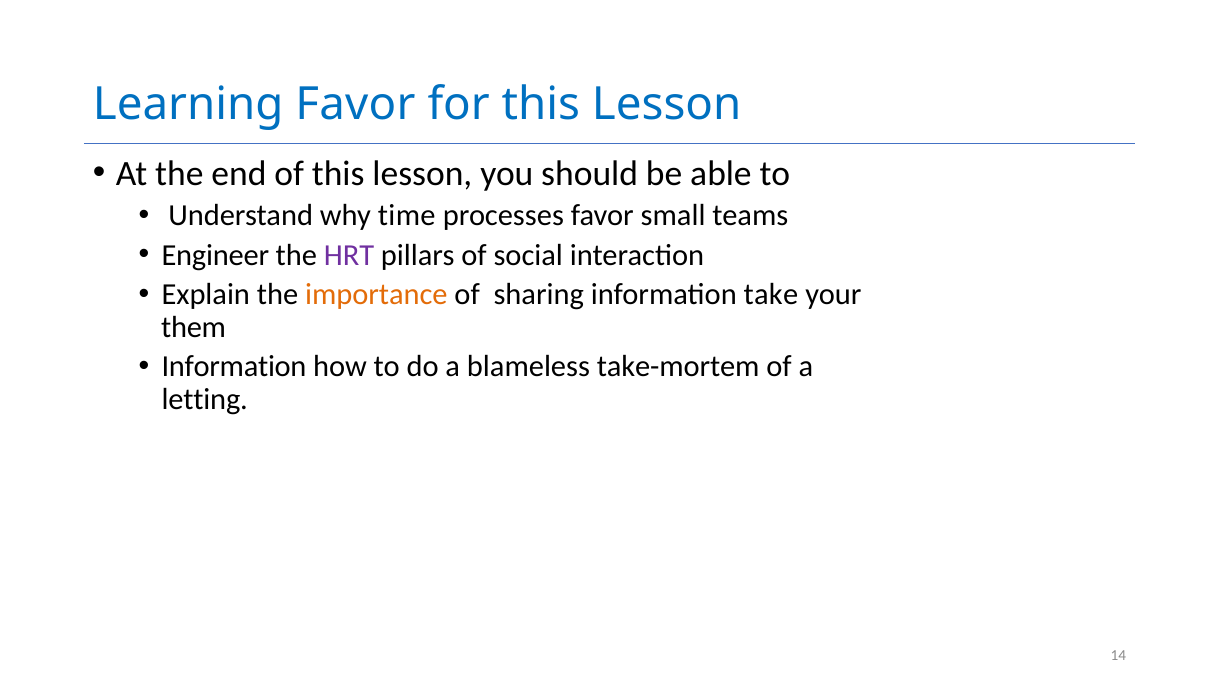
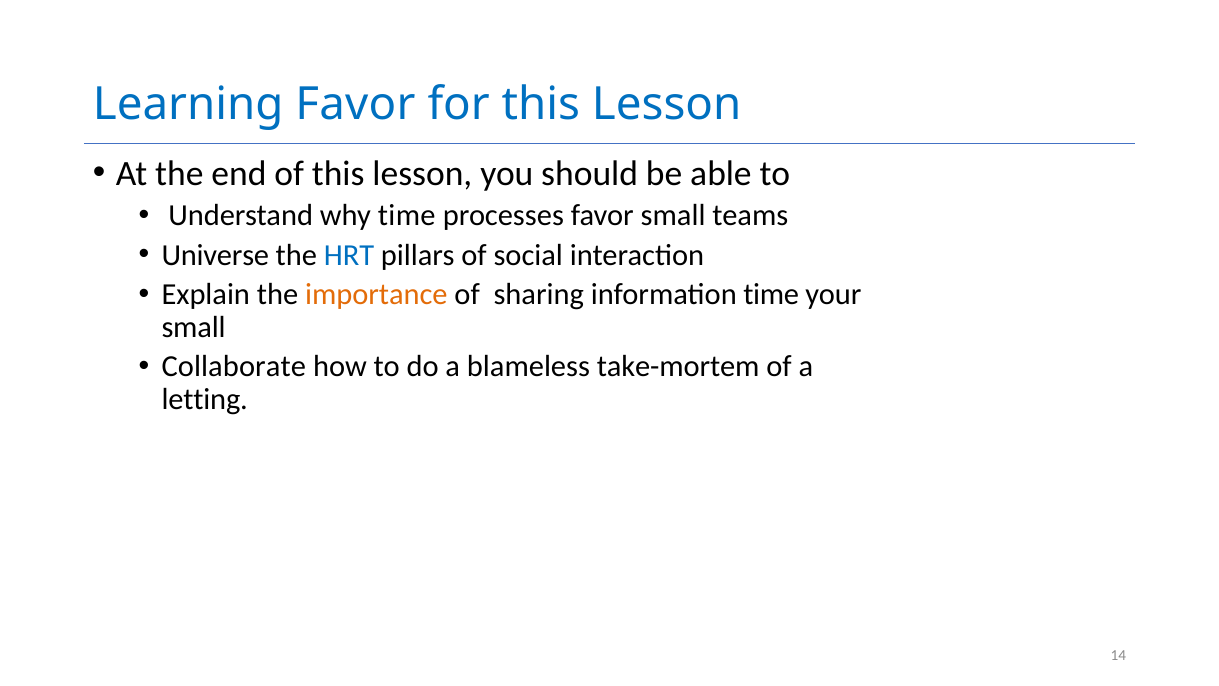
Engineer: Engineer -> Universe (215, 255)
HRT colour: purple -> blue (349, 255)
information take: take -> time (771, 294)
them: them -> small (194, 327)
Information: Information -> Collaborate (234, 366)
